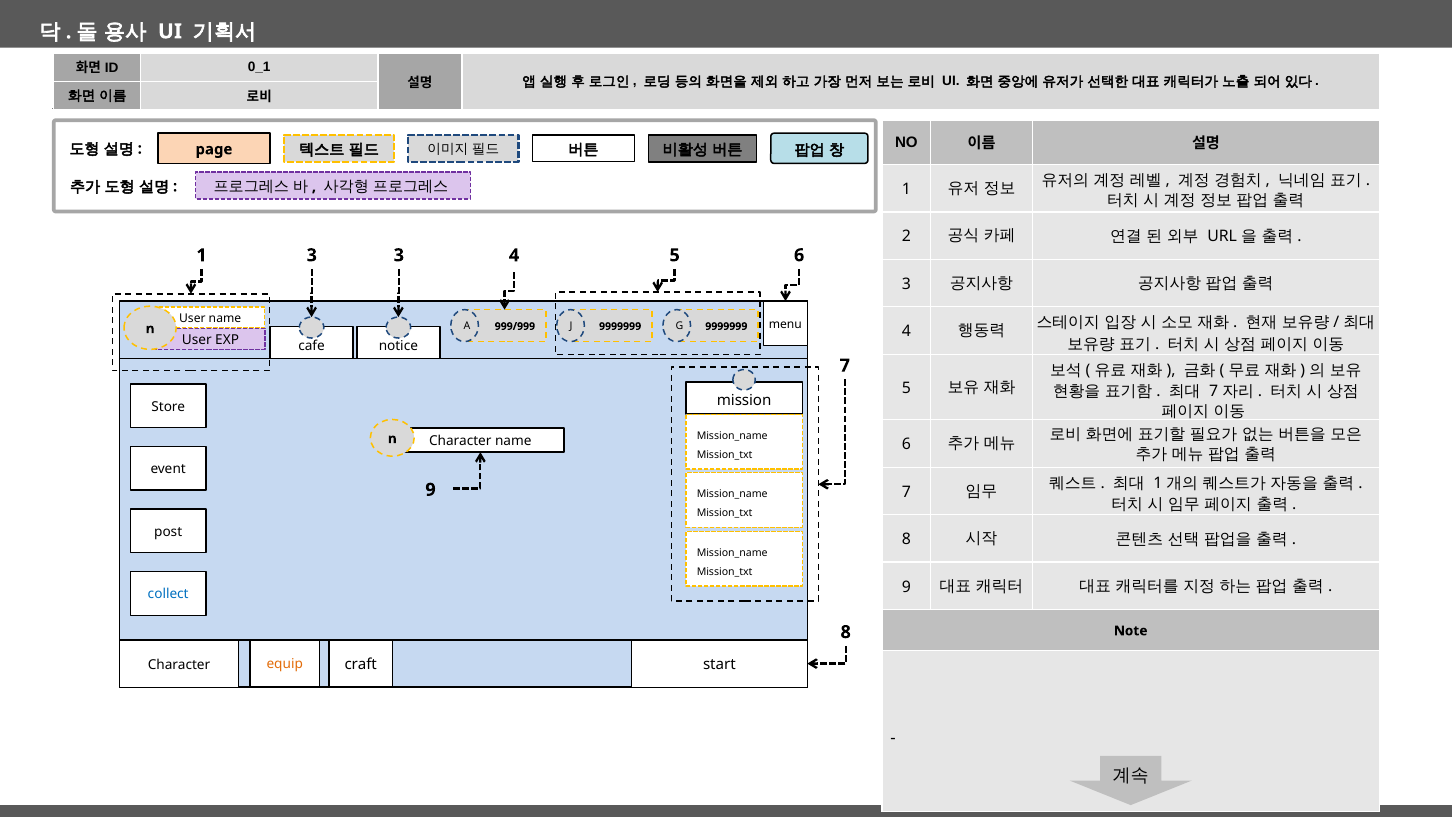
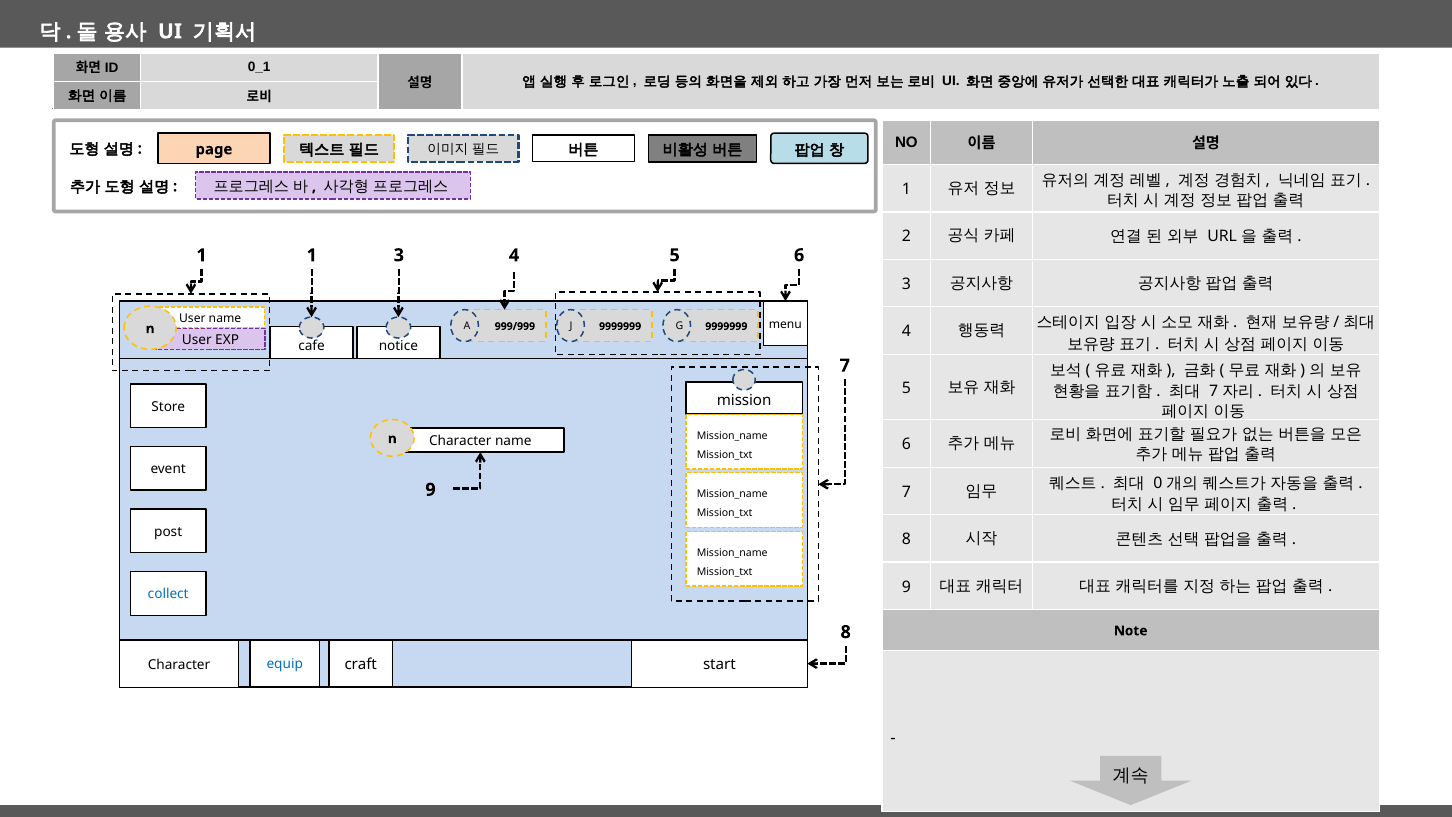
1 3: 3 -> 1 (312, 255)
1: 1 -> 0 (1158, 483)
equip colour: orange -> blue (285, 664)
